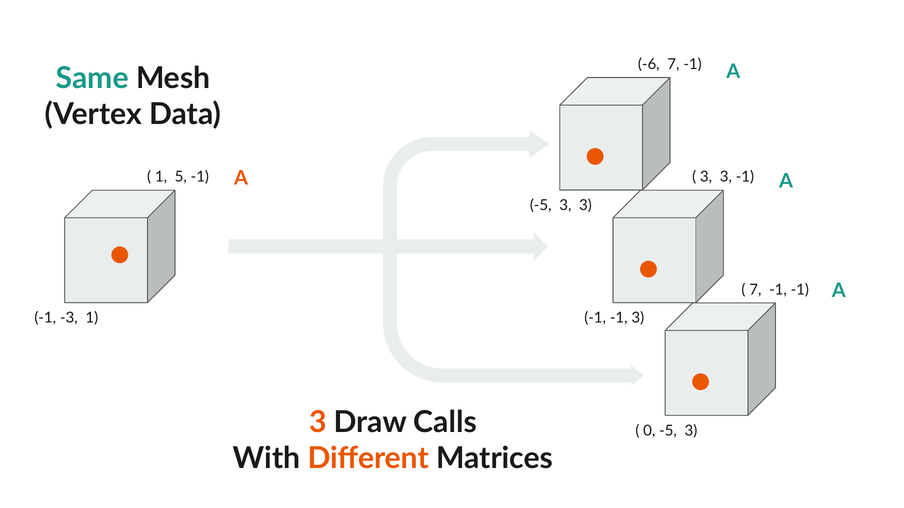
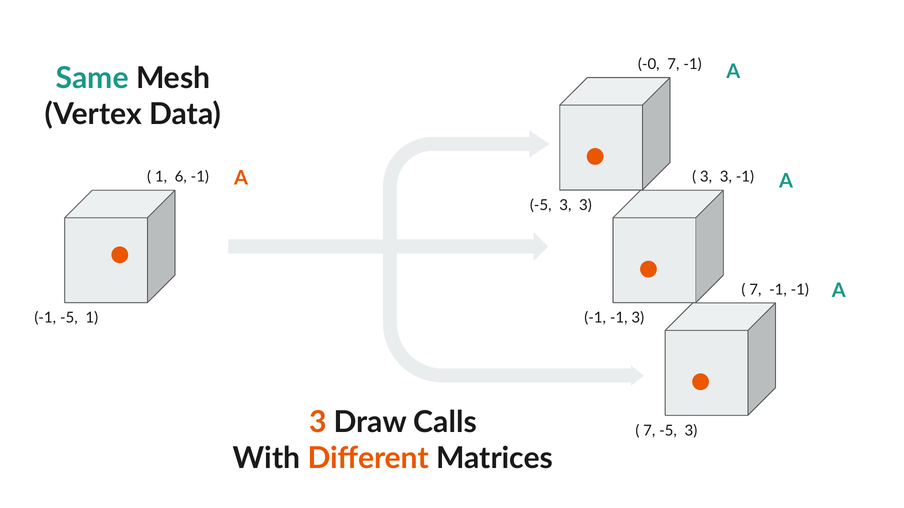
-6: -6 -> -0 (649, 64)
5: 5 -> 6 (181, 177)
-1 -3: -3 -> -5 (69, 318)
0: 0 -> 7 (649, 431)
